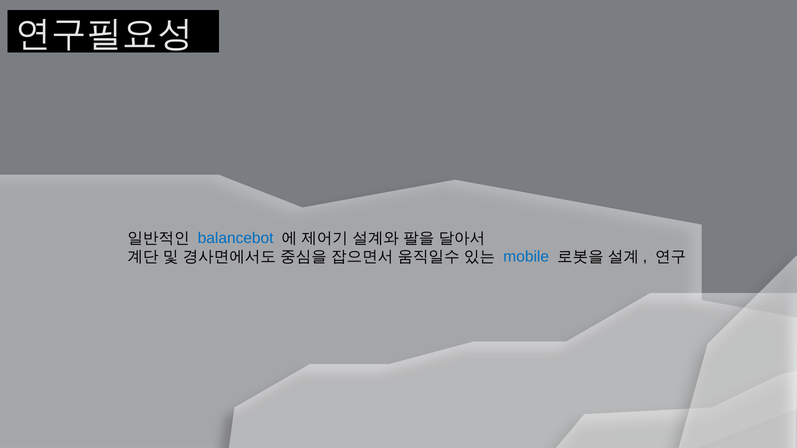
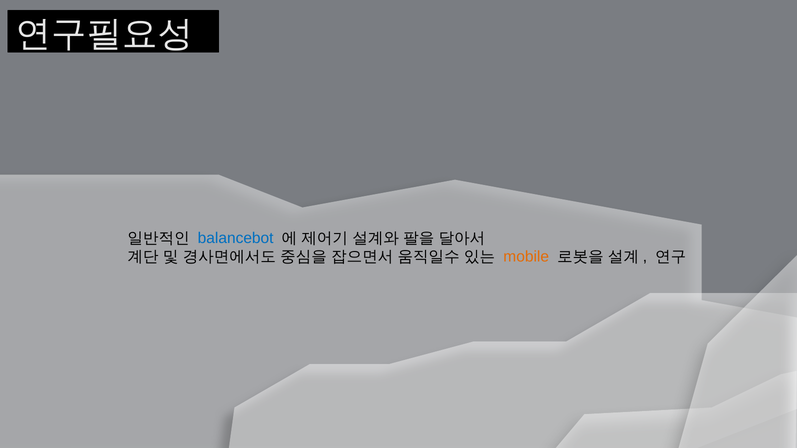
mobile colour: blue -> orange (526, 257)
